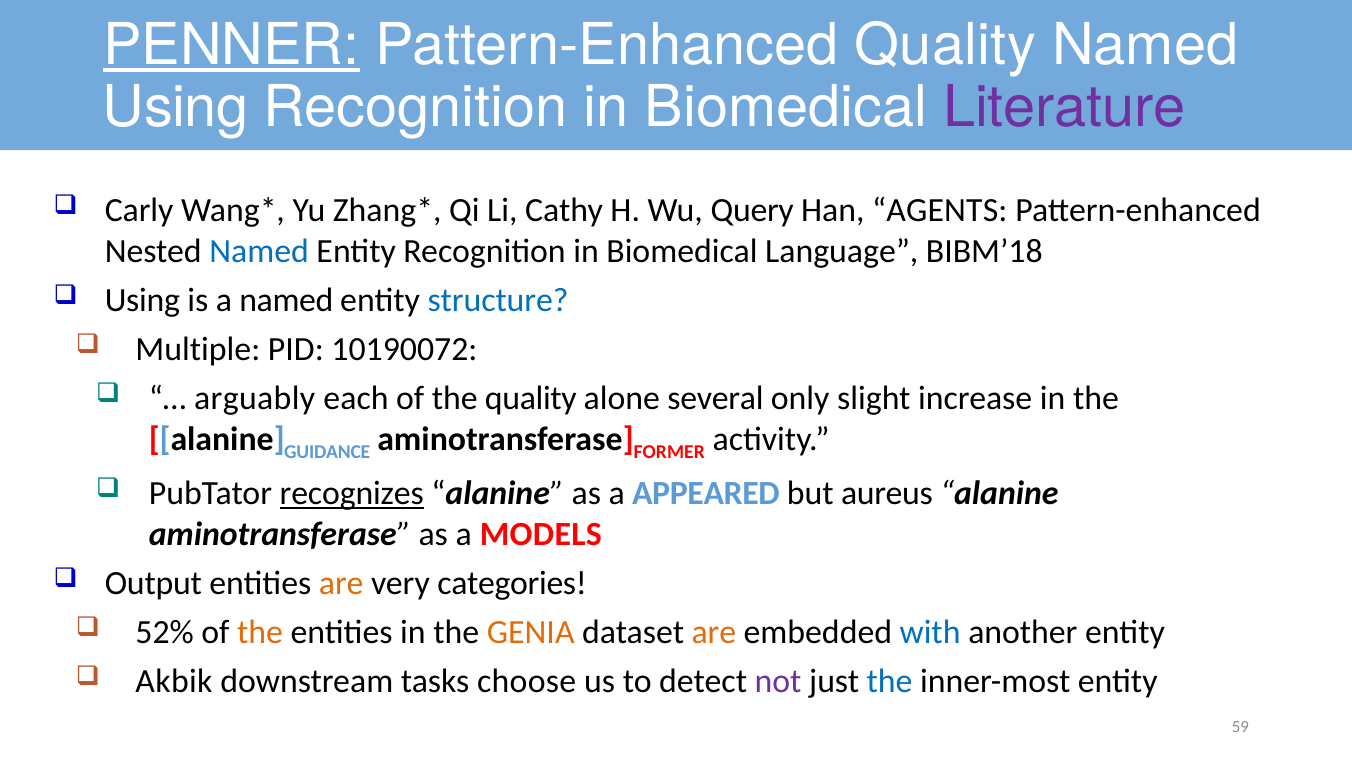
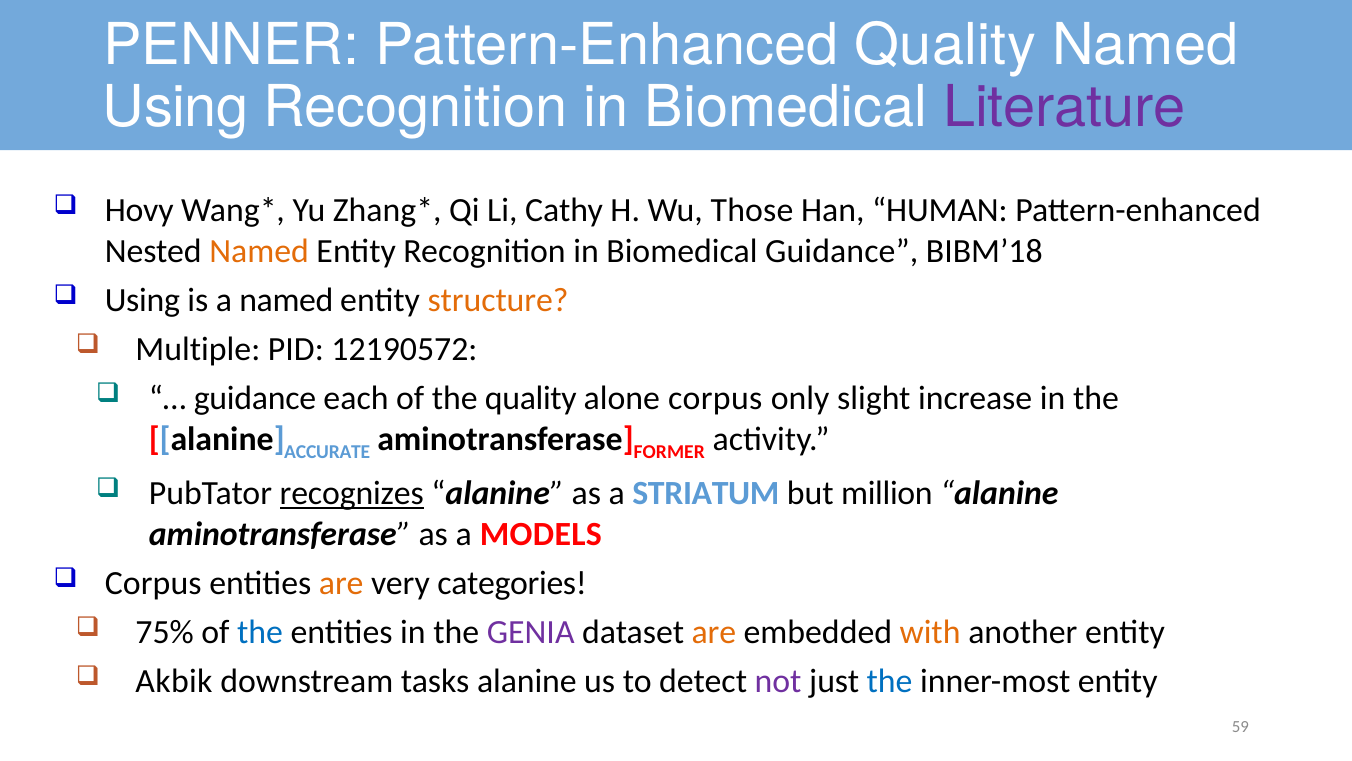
PENNER underline: present -> none (231, 45)
Carly: Carly -> Hovy (139, 210)
Query: Query -> Those (752, 210)
AGENTS: AGENTS -> HUMAN (940, 210)
Named colour: blue -> orange (259, 251)
Biomedical Language: Language -> Guidance (842, 251)
structure colour: blue -> orange (498, 300)
10190072: 10190072 -> 12190572 (404, 349)
arguably: arguably -> guidance (255, 398)
alone several: several -> corpus (715, 398)
GUIDANCE: GUIDANCE -> ACCURATE (327, 452)
APPEARED: APPEARED -> STRIATUM (706, 493)
aureus: aureus -> million (887, 493)
Output: Output -> Corpus (153, 583)
52%: 52% -> 75% (165, 632)
the colour: orange -> blue (260, 632)
GENIA colour: orange -> purple (531, 632)
with colour: blue -> orange (930, 632)
tasks choose: choose -> alanine (527, 681)
